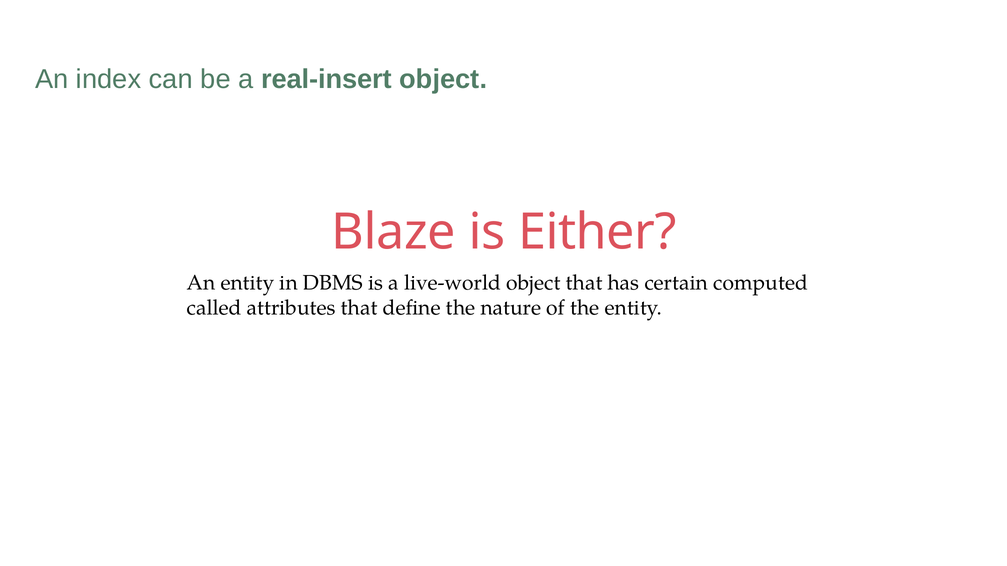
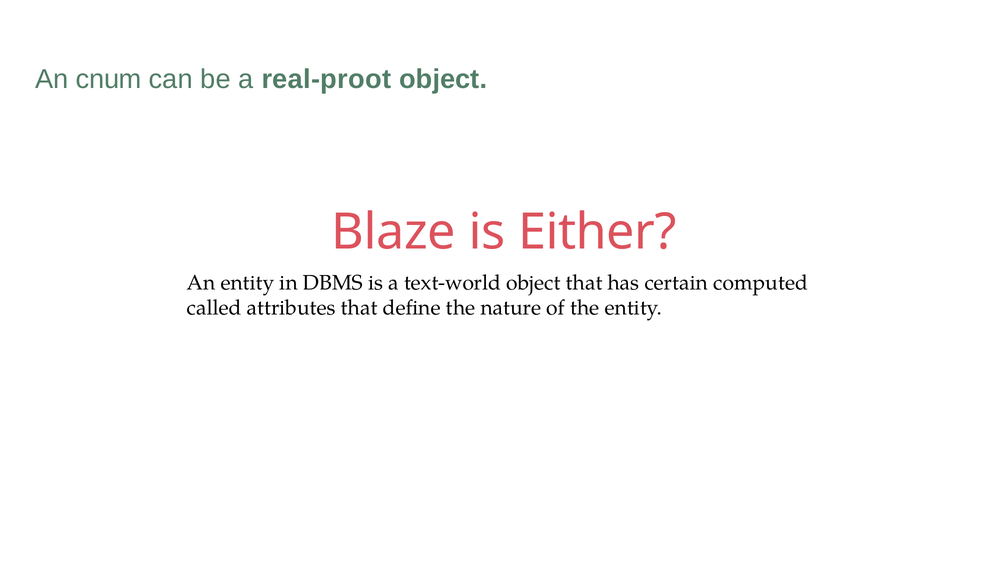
index: index -> cnum (109, 79)
real-insert: real-insert -> real-proot (326, 79)
live-world: live-world -> text-world (453, 283)
